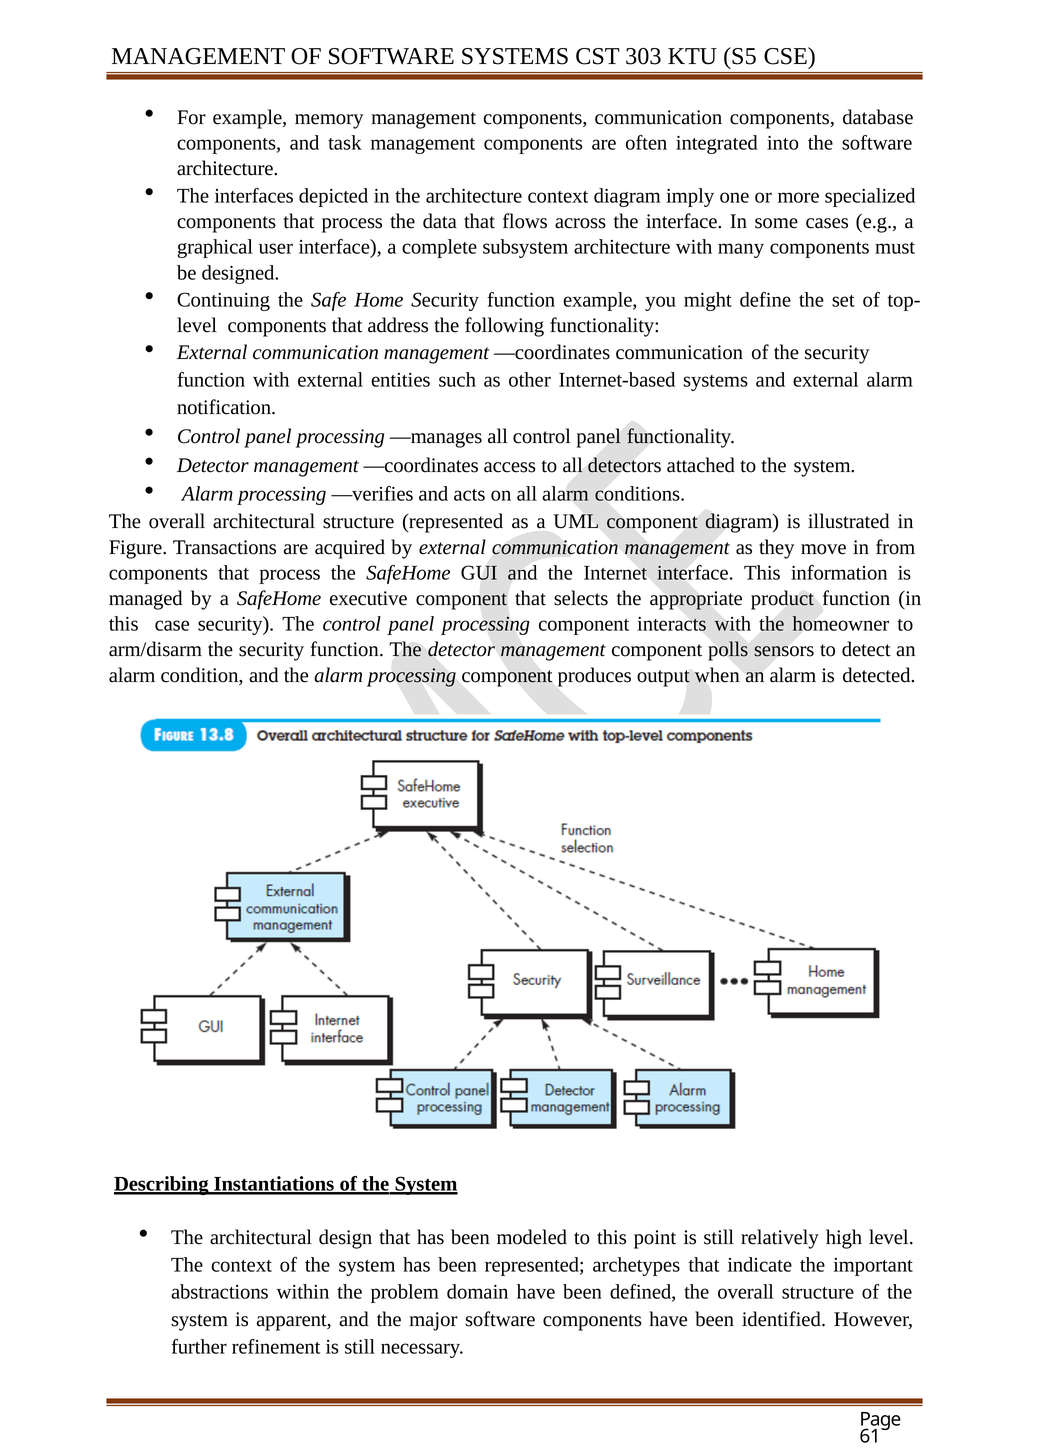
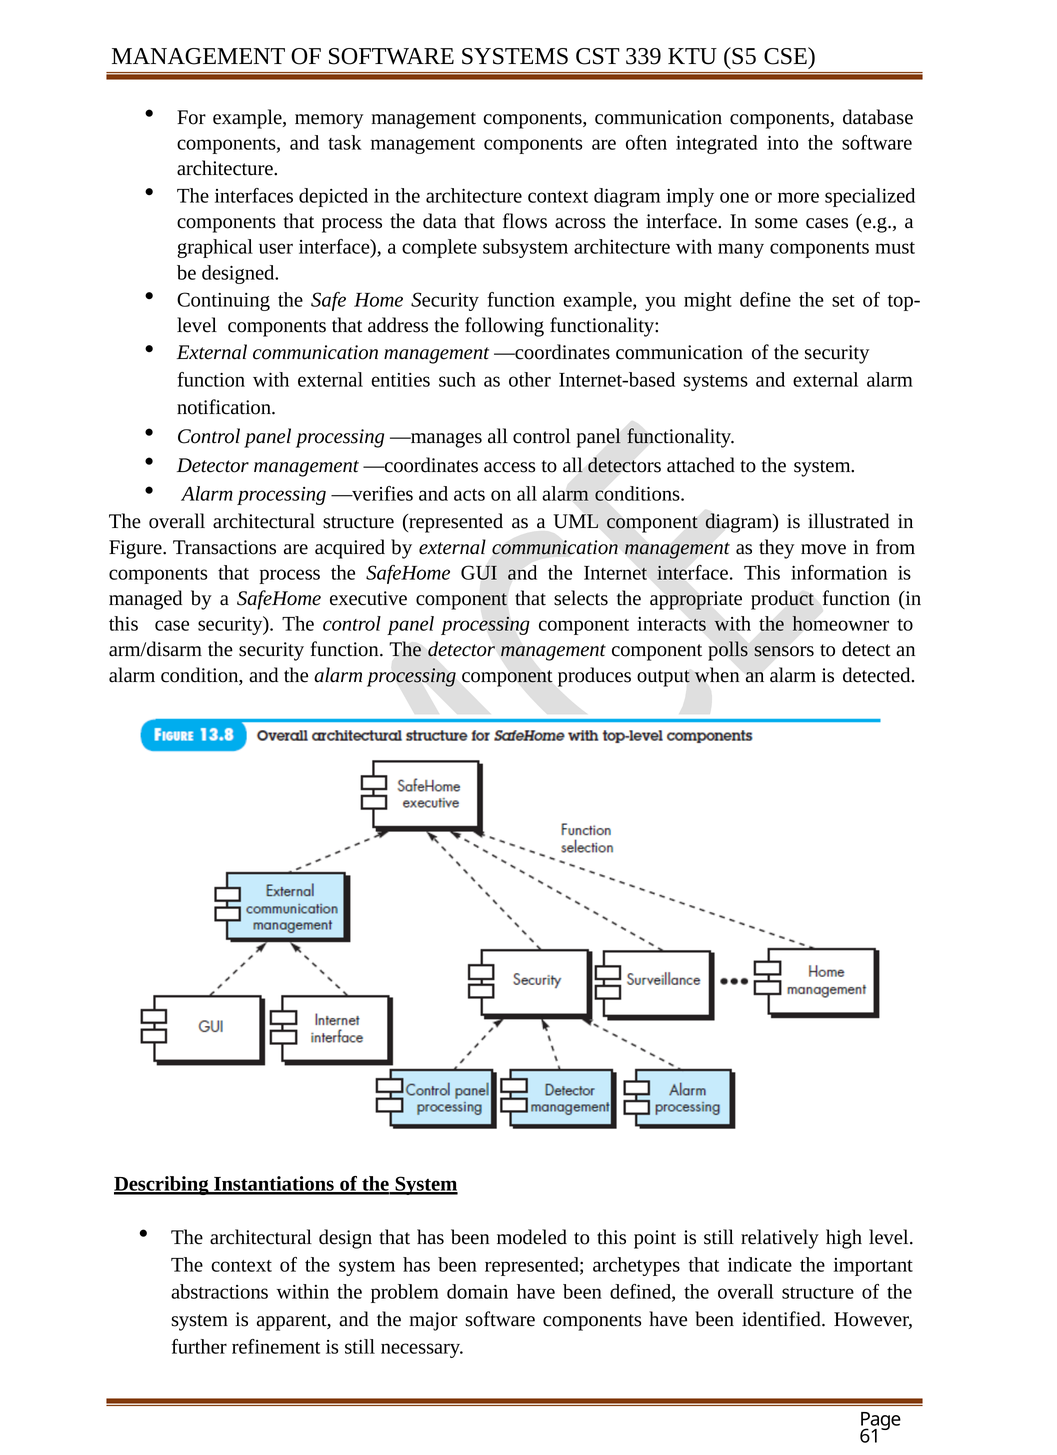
303: 303 -> 339 (643, 56)
